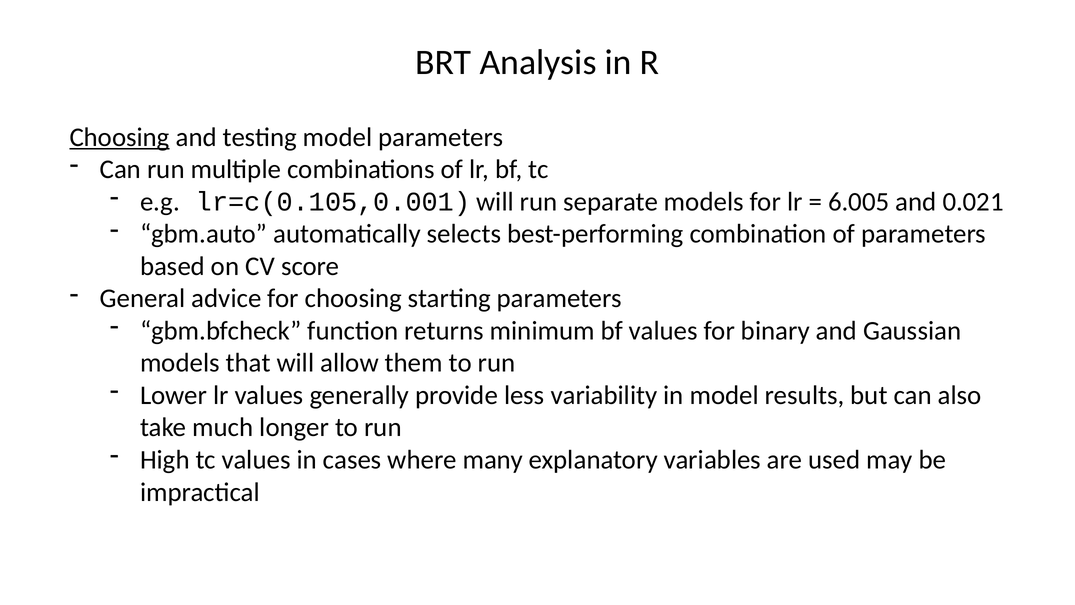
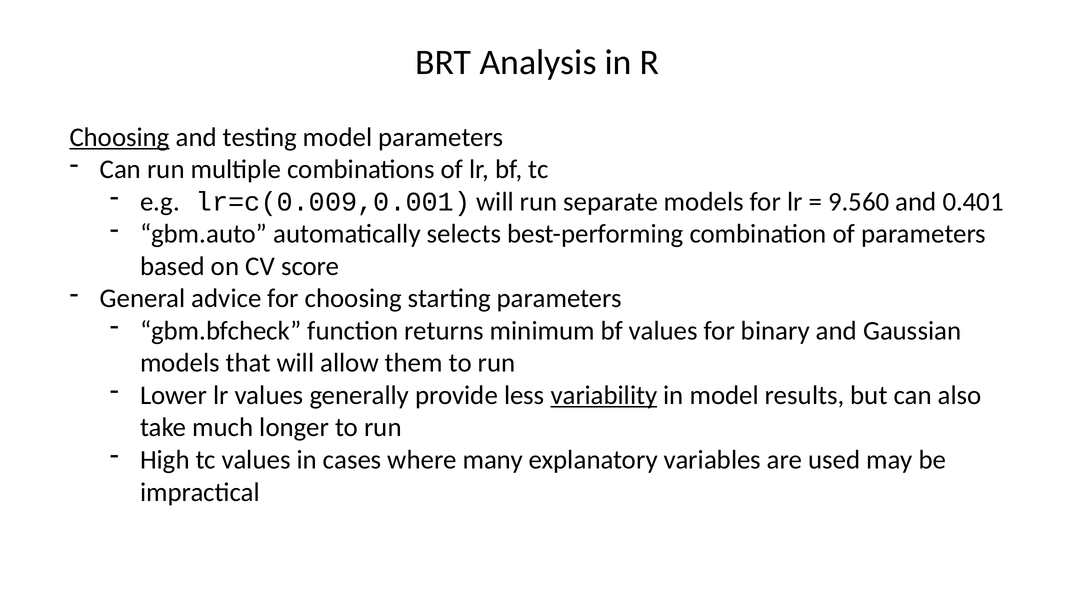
lr=c(0.105,0.001: lr=c(0.105,0.001 -> lr=c(0.009,0.001 (333, 202)
6.005: 6.005 -> 9.560 (859, 202)
0.021: 0.021 -> 0.401 (973, 202)
variability underline: none -> present (604, 395)
